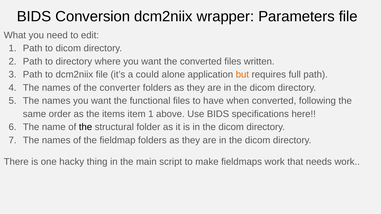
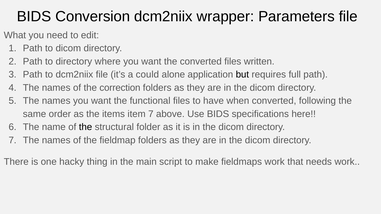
but colour: orange -> black (242, 75)
converter: converter -> correction (120, 88)
item 1: 1 -> 7 (151, 114)
